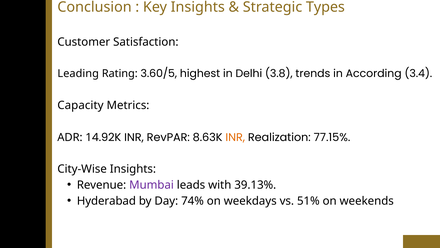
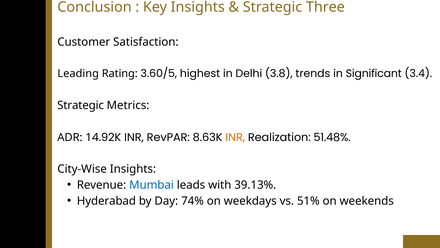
Types: Types -> Three (325, 7)
According: According -> Significant (374, 74)
Capacity: Capacity -> Strategic (81, 105)
77.15%: 77.15% -> 51.48% (332, 137)
Mumbai colour: purple -> blue (152, 185)
